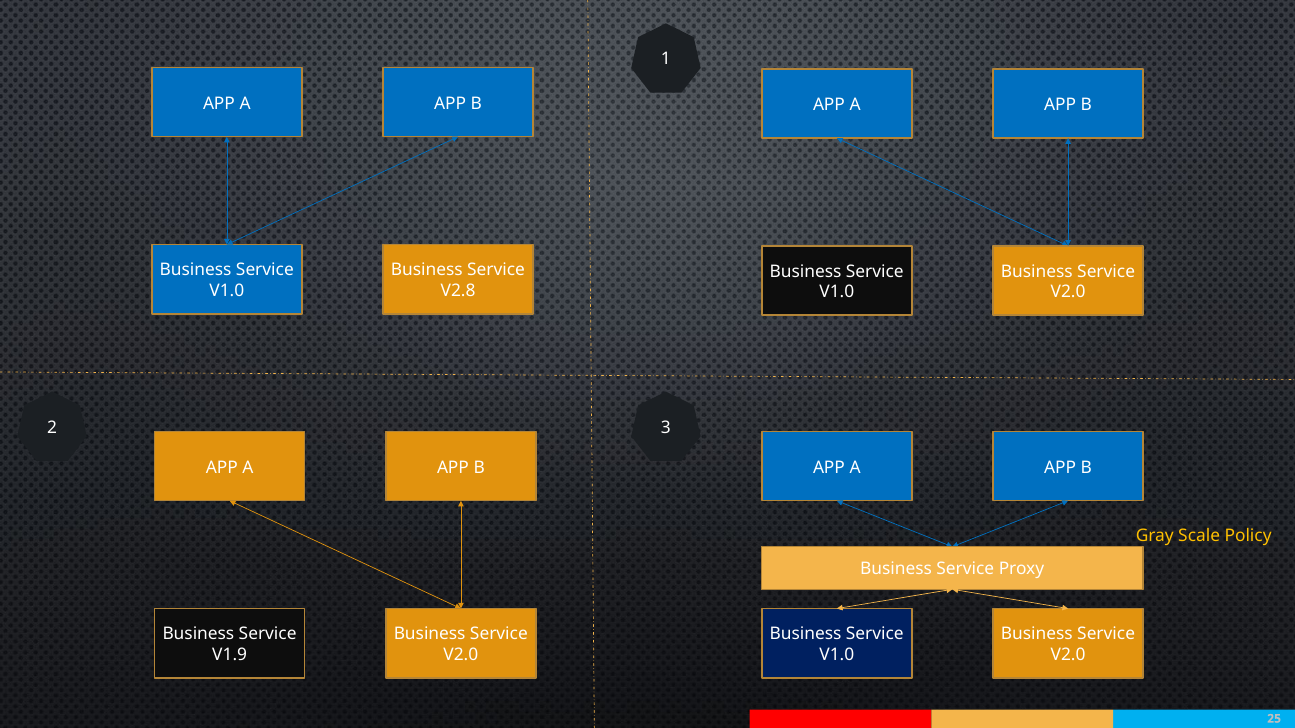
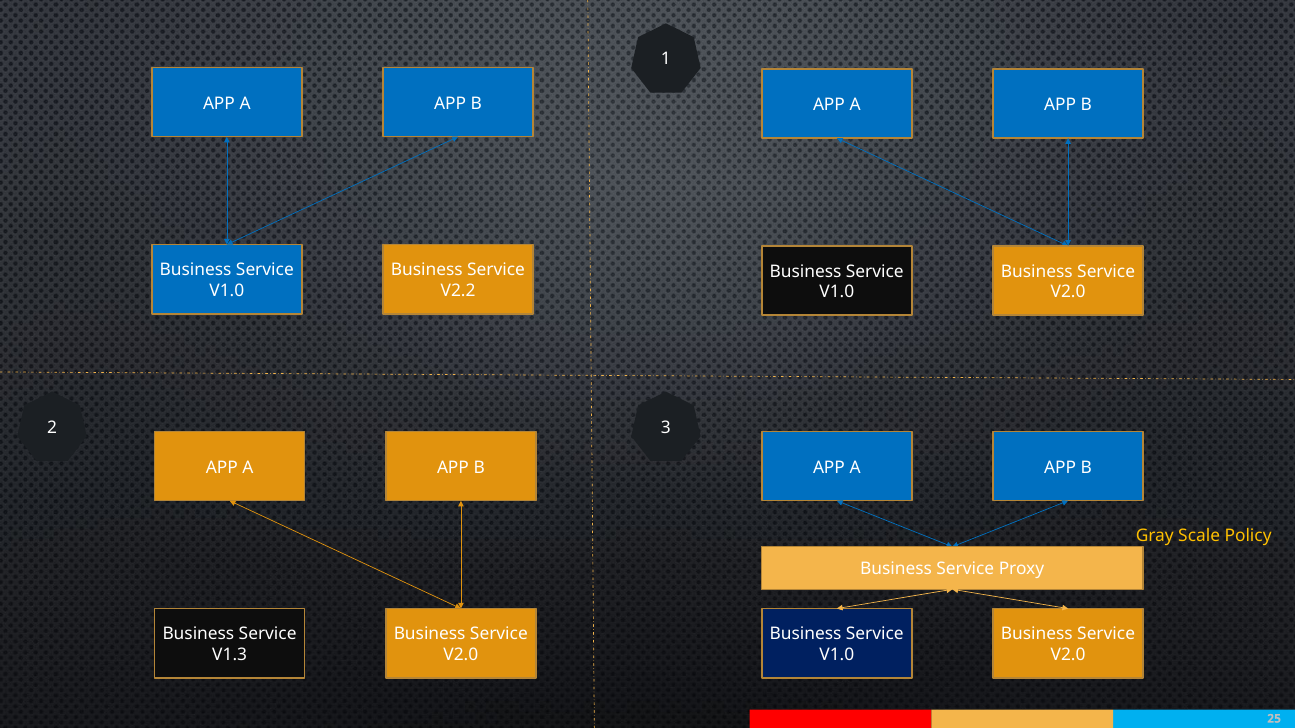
V2.8: V2.8 -> V2.2 (458, 291)
V1.9: V1.9 -> V1.3 (230, 655)
